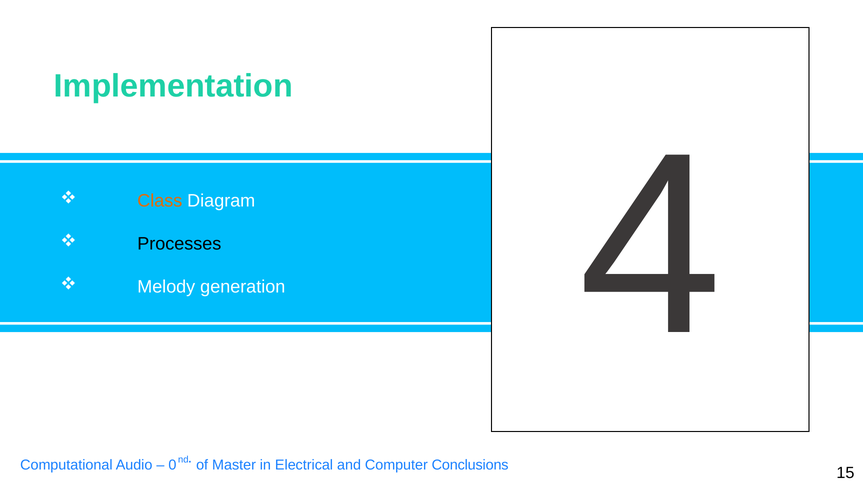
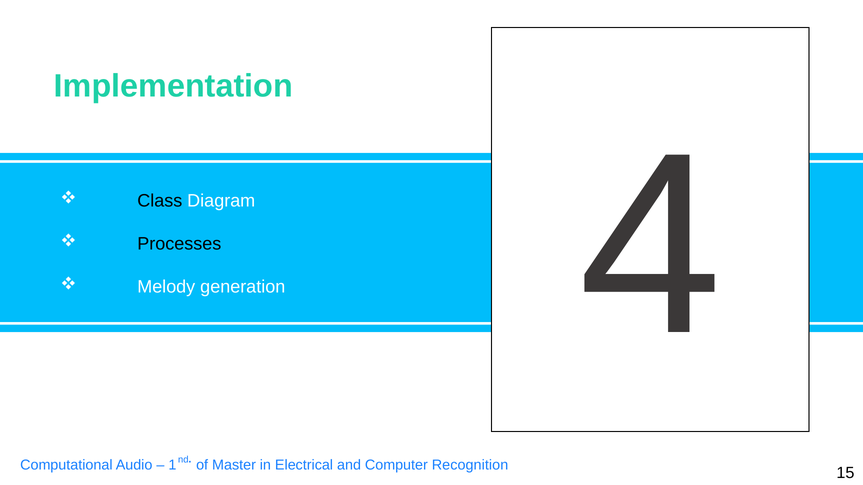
Class colour: orange -> black (160, 201)
0: 0 -> 1 (172, 466)
Conclusions: Conclusions -> Recognition (470, 466)
